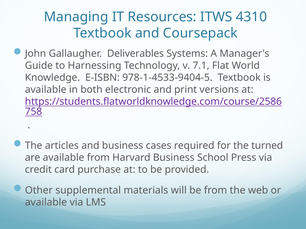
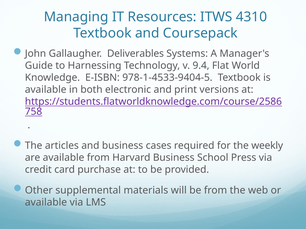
7.1: 7.1 -> 9.4 (201, 66)
turned: turned -> weekly (267, 146)
